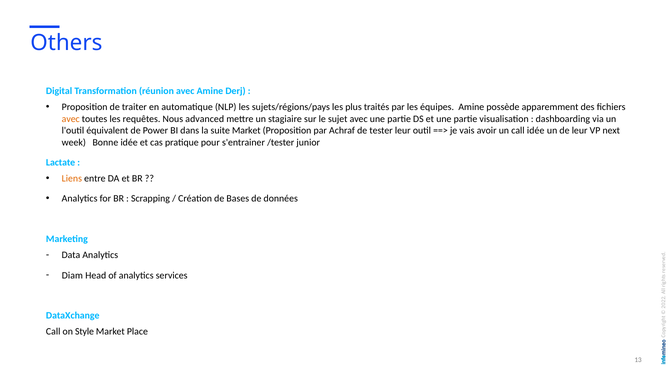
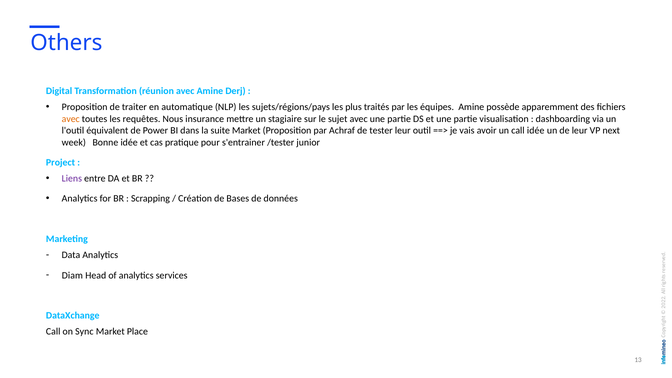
advanced: advanced -> insurance (205, 119)
Lactate: Lactate -> Project (61, 163)
Liens colour: orange -> purple (72, 179)
Style: Style -> Sync (84, 332)
